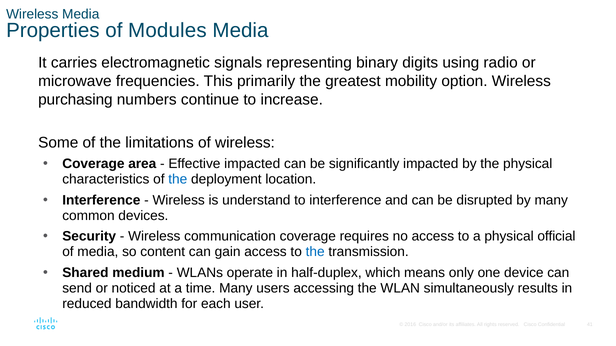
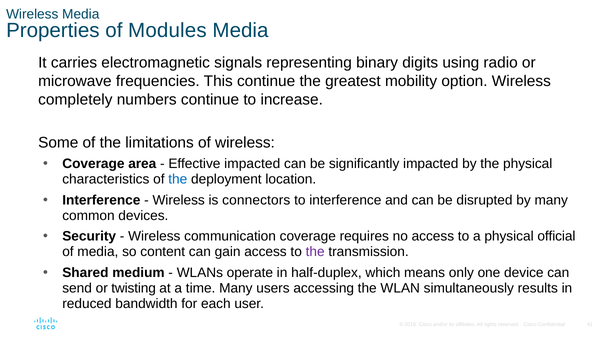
This primarily: primarily -> continue (266, 81)
purchasing: purchasing -> completely (75, 100)
understand: understand -> connectors (256, 200)
the colour: blue -> purple (315, 252)
noticed: noticed -> twisting (134, 289)
